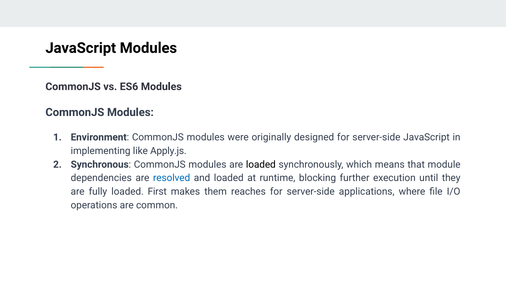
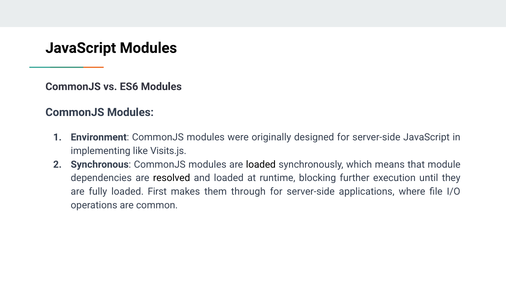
Apply.js: Apply.js -> Visits.js (168, 151)
resolved colour: blue -> black (172, 178)
reaches: reaches -> through (248, 191)
